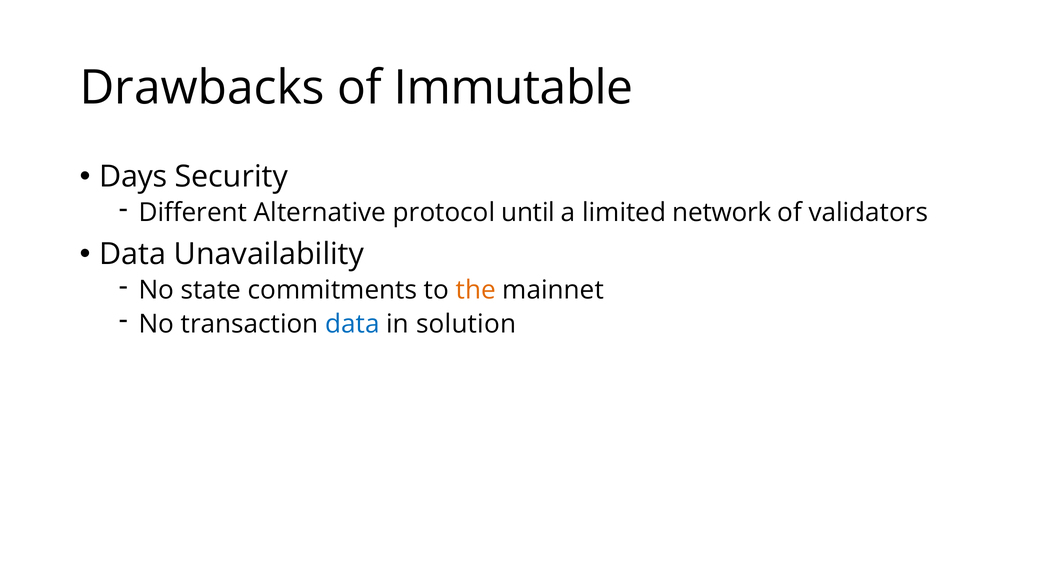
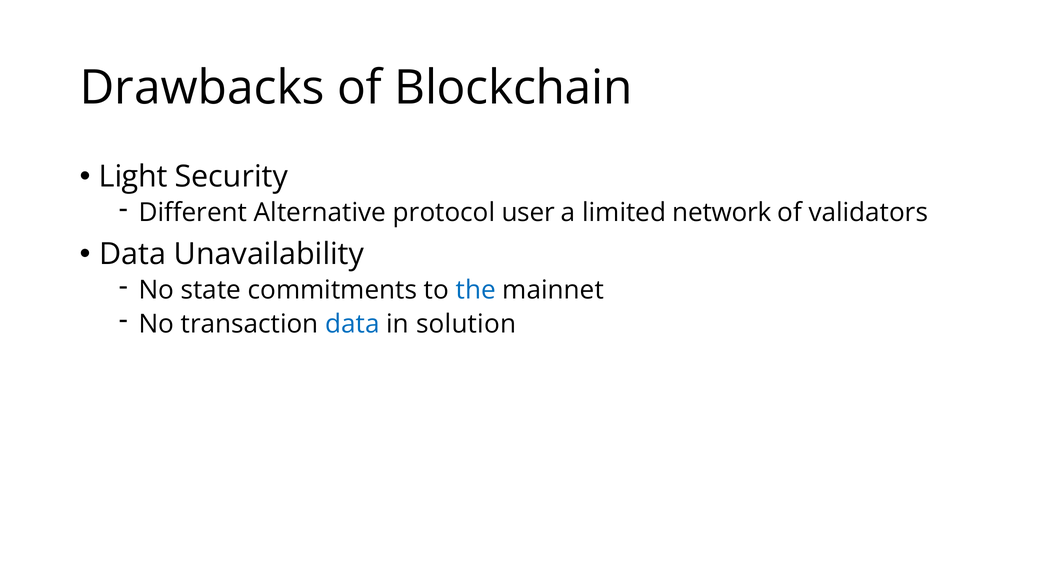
Immutable: Immutable -> Blockchain (513, 88)
Days: Days -> Light (133, 177)
until: until -> user (528, 213)
the colour: orange -> blue (476, 290)
